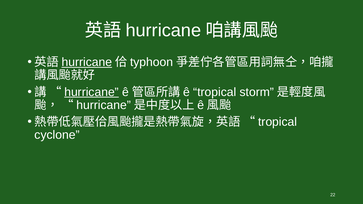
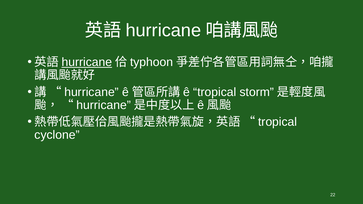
hurricane underline: present -> none (92, 92)
